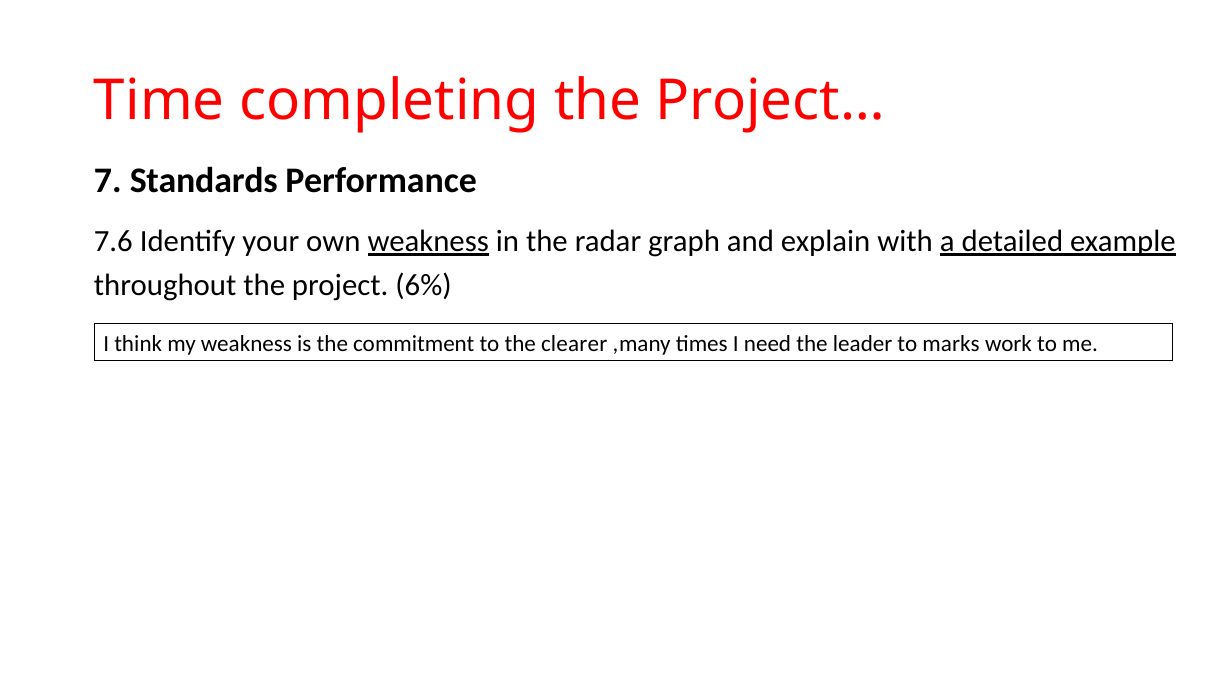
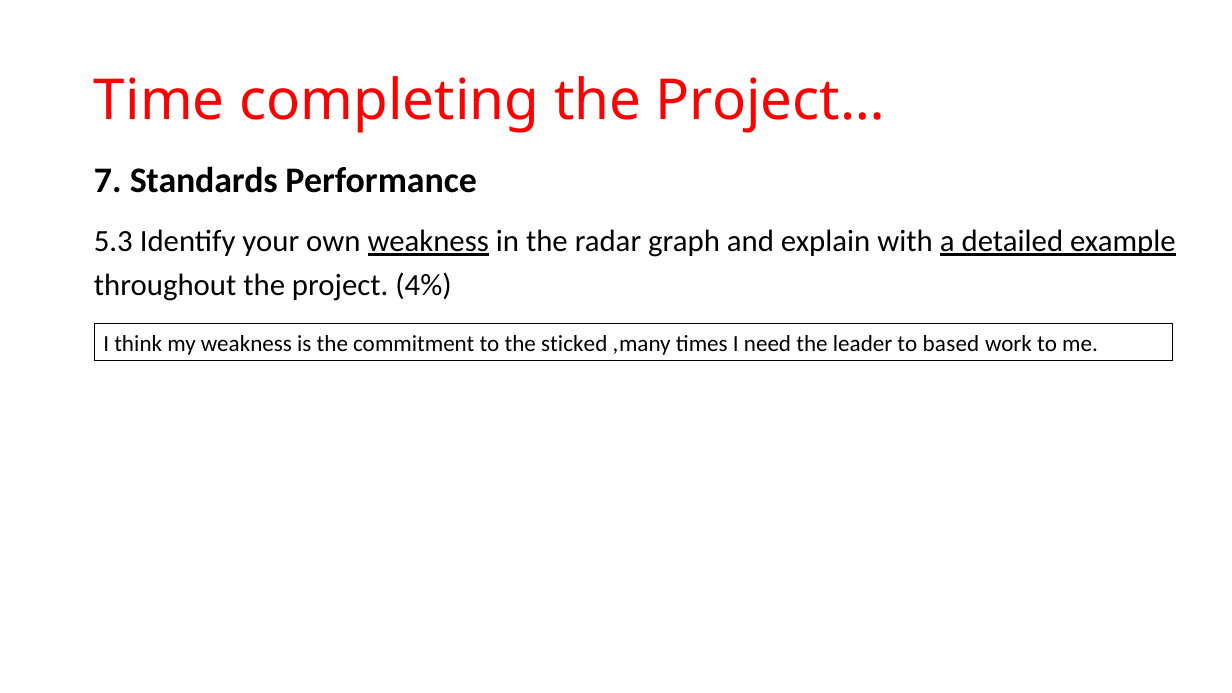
7.6: 7.6 -> 5.3 (113, 241)
6%: 6% -> 4% (423, 285)
clearer: clearer -> sticked (574, 344)
marks: marks -> based (951, 344)
